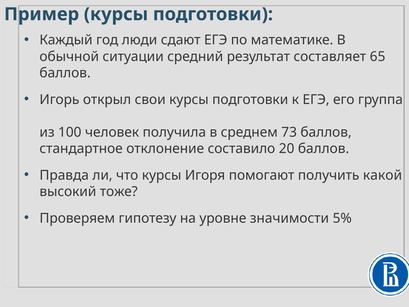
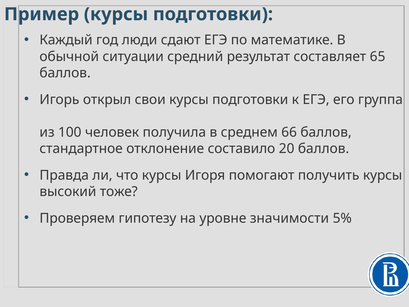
73: 73 -> 66 (289, 132)
получить какой: какой -> курсы (383, 175)
